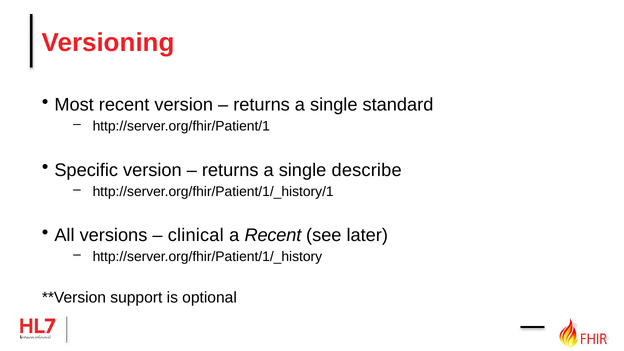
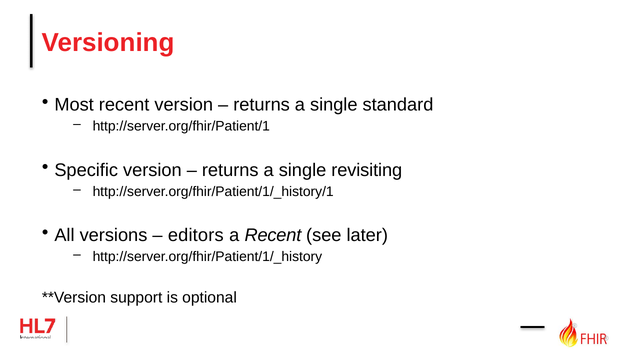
describe: describe -> revisiting (367, 170)
clinical: clinical -> editors (196, 235)
